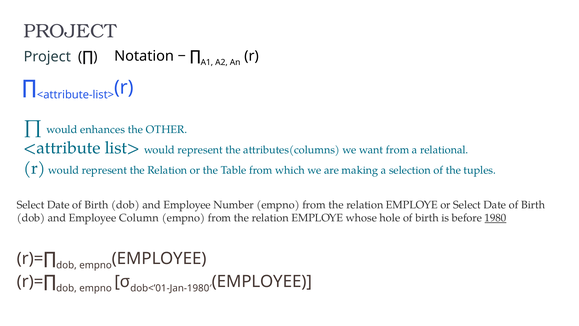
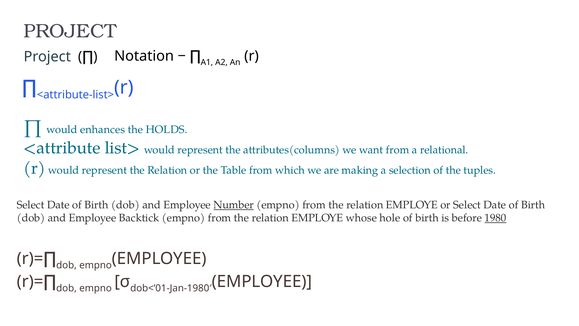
OTHER: OTHER -> HOLDS (167, 130)
Number underline: none -> present (234, 205)
Column: Column -> Backtick (139, 218)
